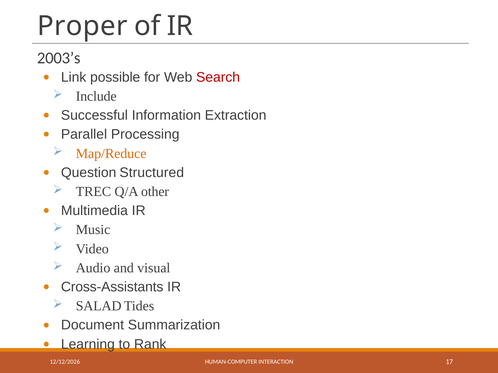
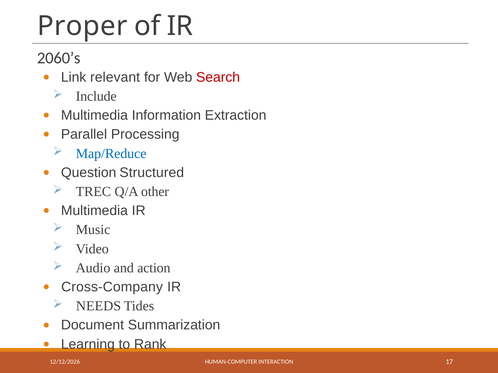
2003’s: 2003’s -> 2060’s (59, 58)
possible: possible -> relevant (115, 77)
Successful: Successful -> Multimedia (94, 115)
Map/Reduce colour: orange -> blue (111, 154)
visual: visual -> action (154, 268)
Cross-Assistants: Cross-Assistants -> Cross-Company (112, 287)
SALAD: SALAD -> NEEDS (99, 306)
